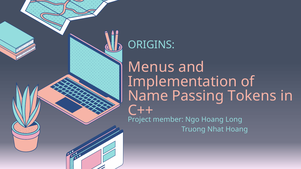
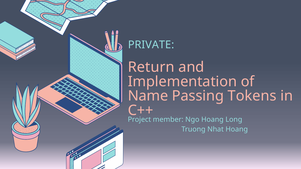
ORIGINS: ORIGINS -> PRIVATE (151, 45)
Menus: Menus -> Return (151, 67)
